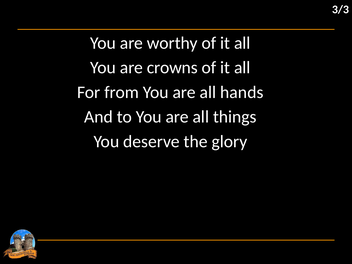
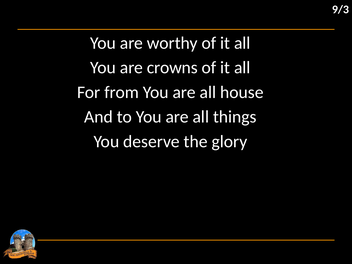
3/3: 3/3 -> 9/3 (340, 10)
hands: hands -> house (242, 92)
